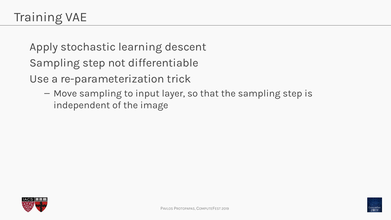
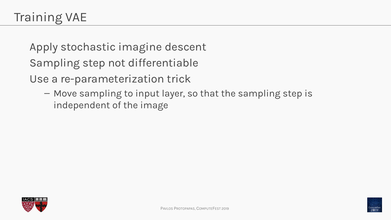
learning: learning -> imagine (140, 47)
